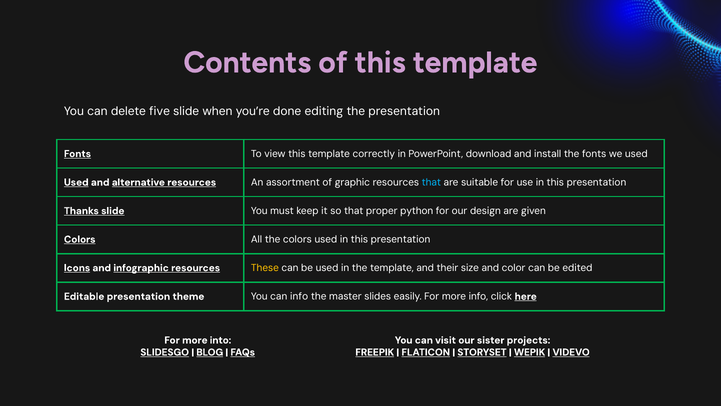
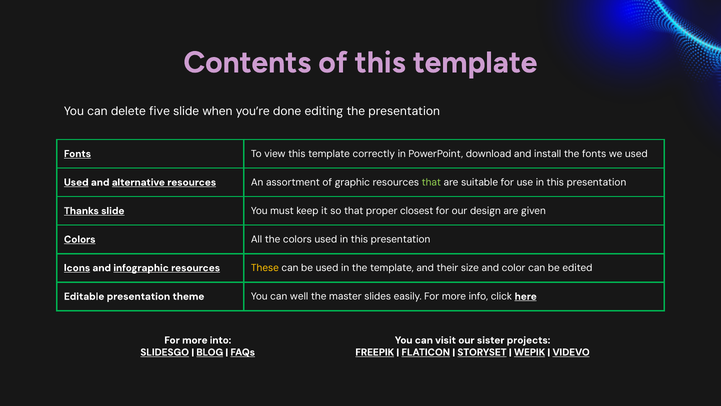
that colour: light blue -> light green (431, 182)
python: python -> closest (417, 211)
can info: info -> well (299, 296)
